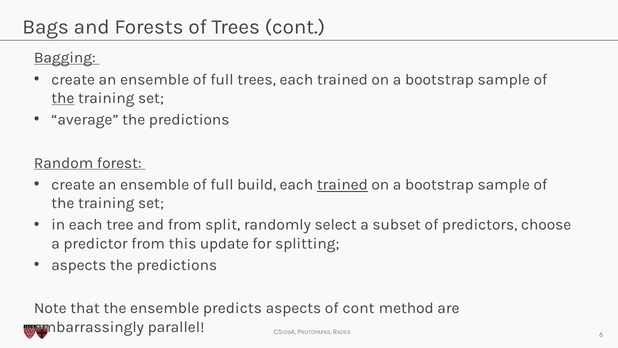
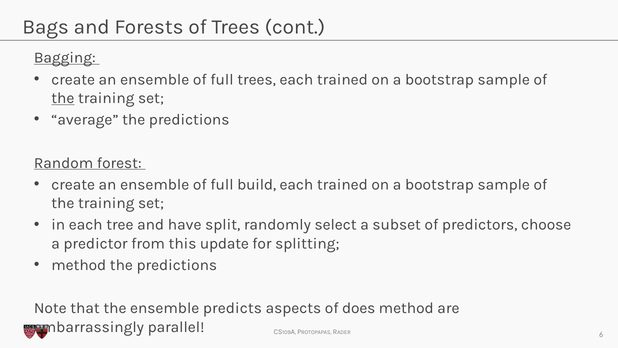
trained underline: present -> none (342, 184)
and from: from -> have (185, 225)
aspects: aspects -> method (79, 265)
of cont: cont -> does (359, 308)
